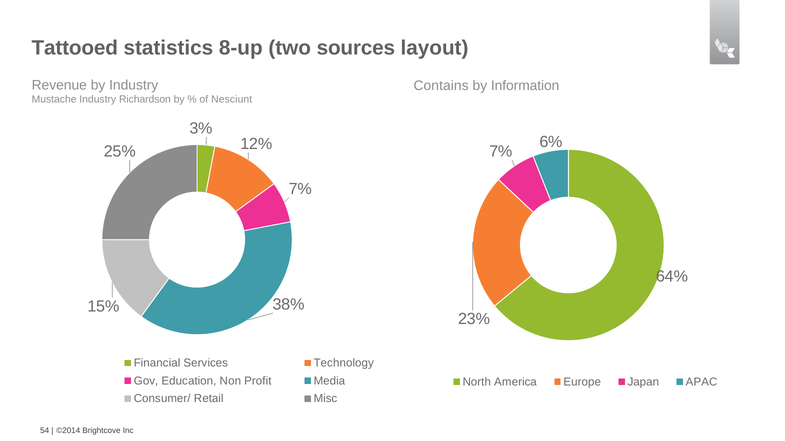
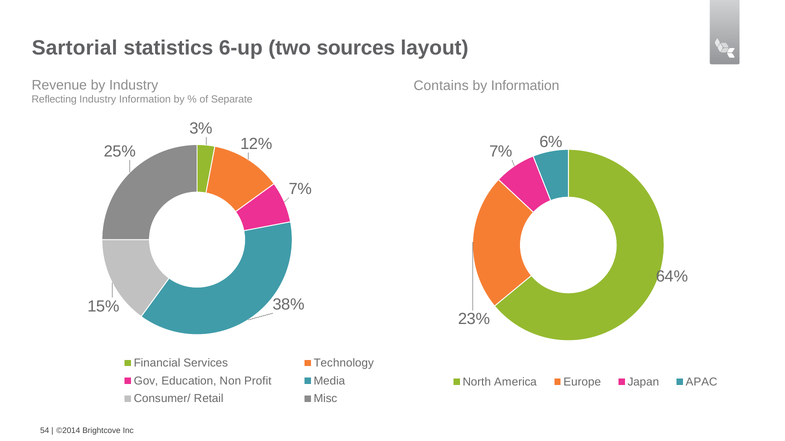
Tattooed: Tattooed -> Sartorial (75, 48)
8-up: 8-up -> 6-up (241, 48)
Mustache: Mustache -> Reflecting (54, 100)
Industry Richardson: Richardson -> Information (145, 100)
Nesciunt: Nesciunt -> Separate (232, 100)
